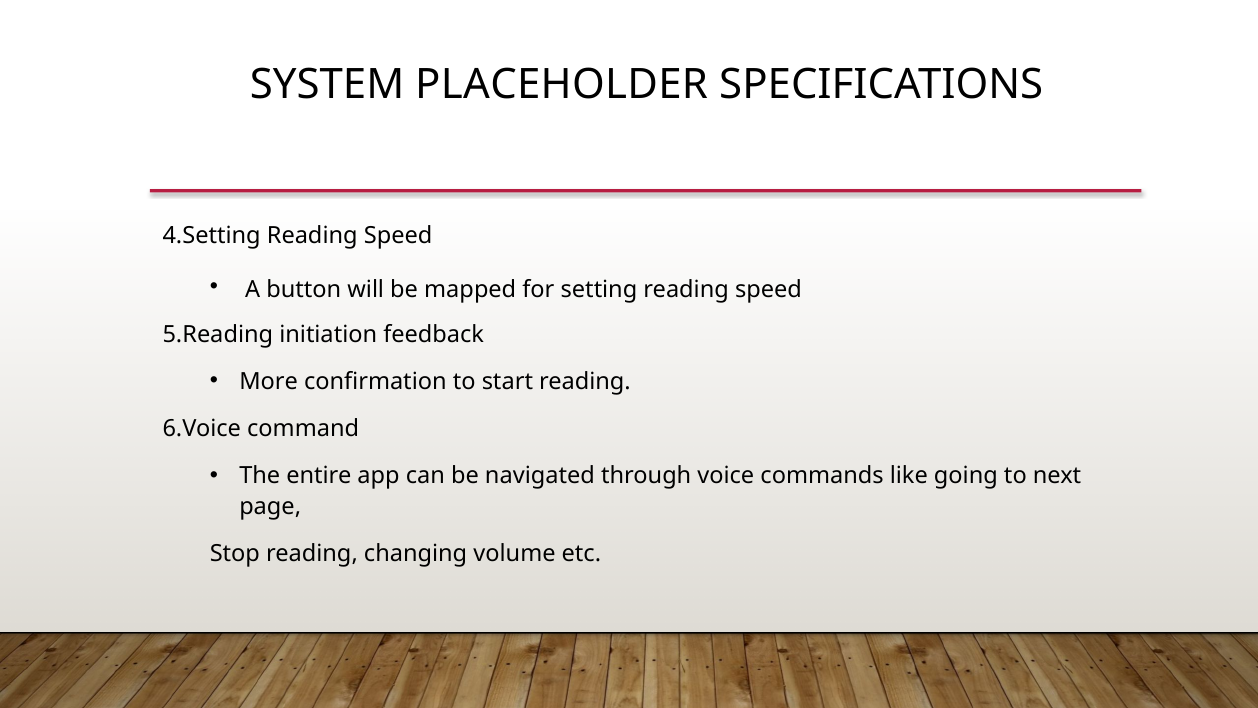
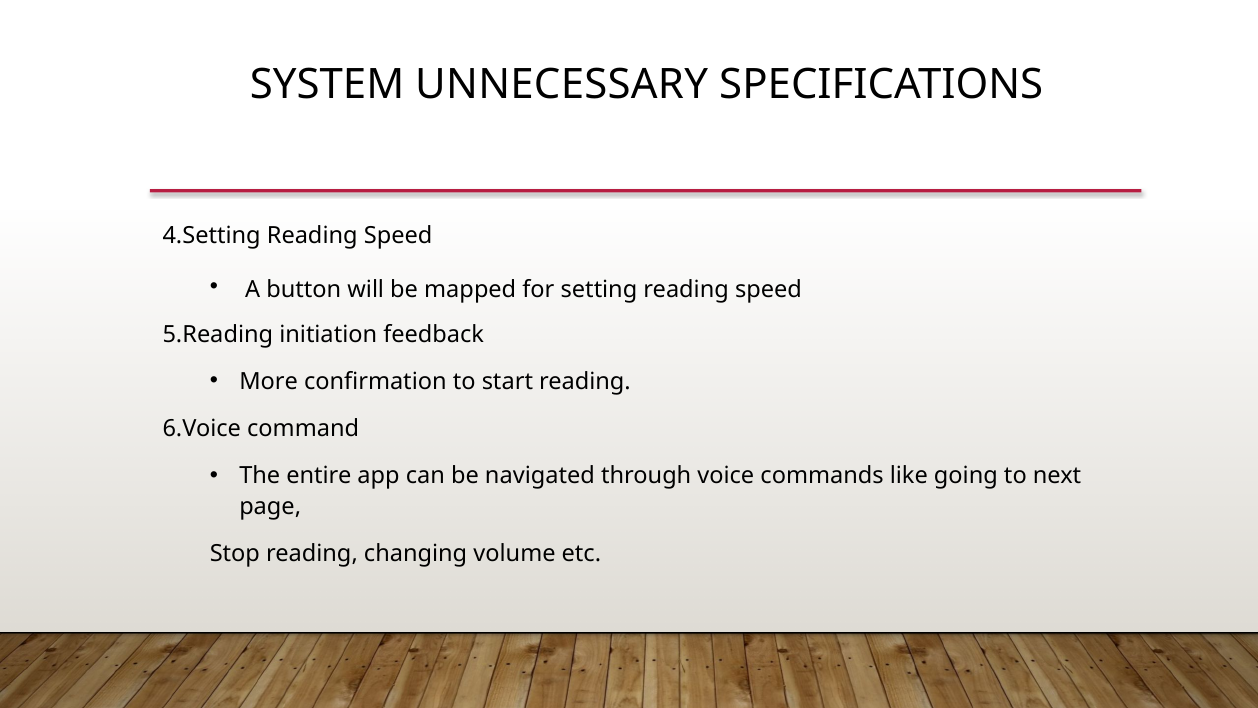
PLACEHOLDER: PLACEHOLDER -> UNNECESSARY (562, 84)
